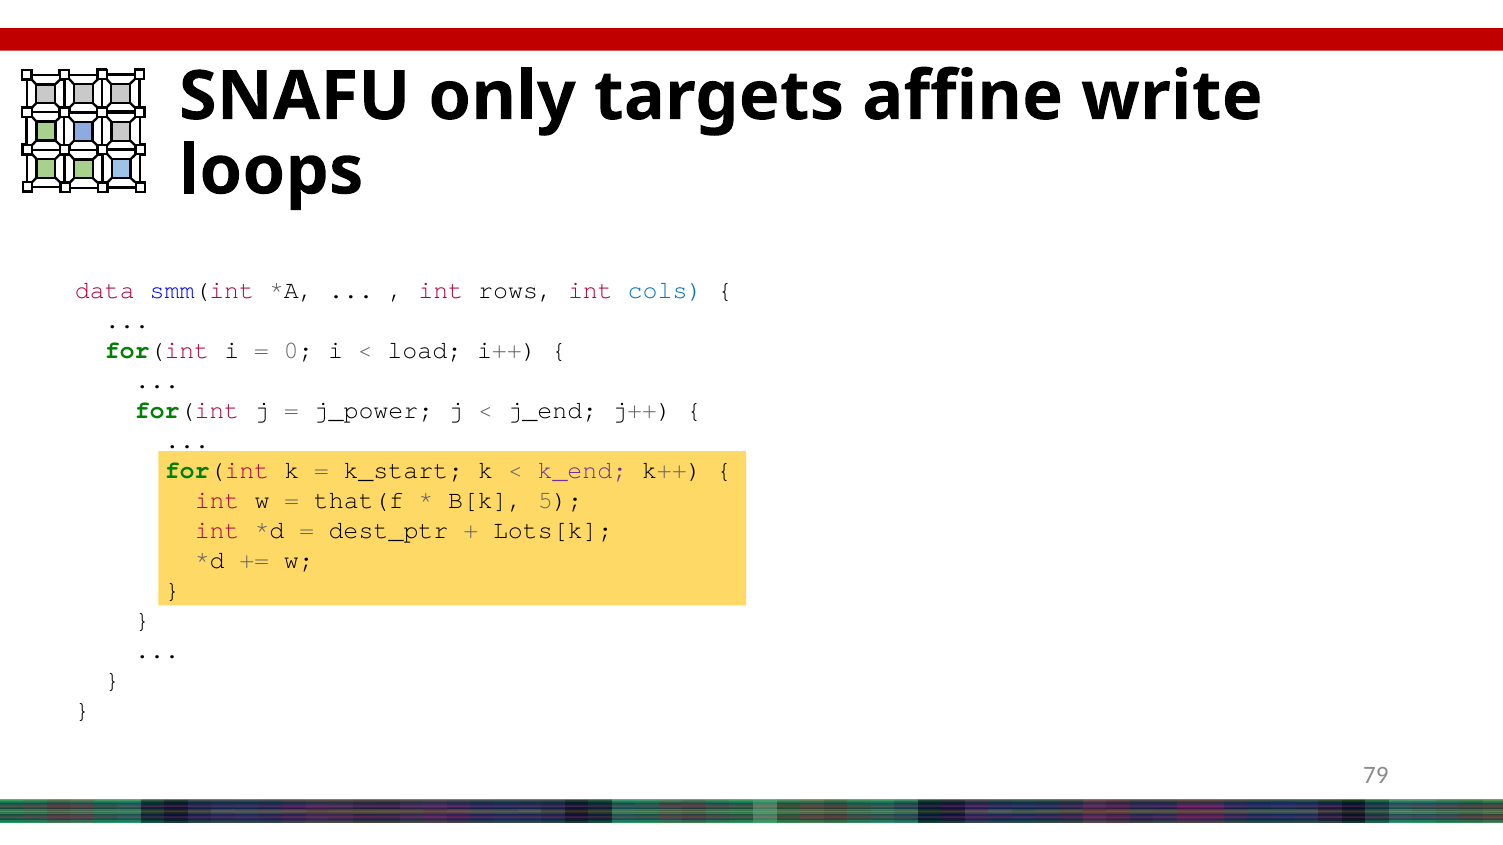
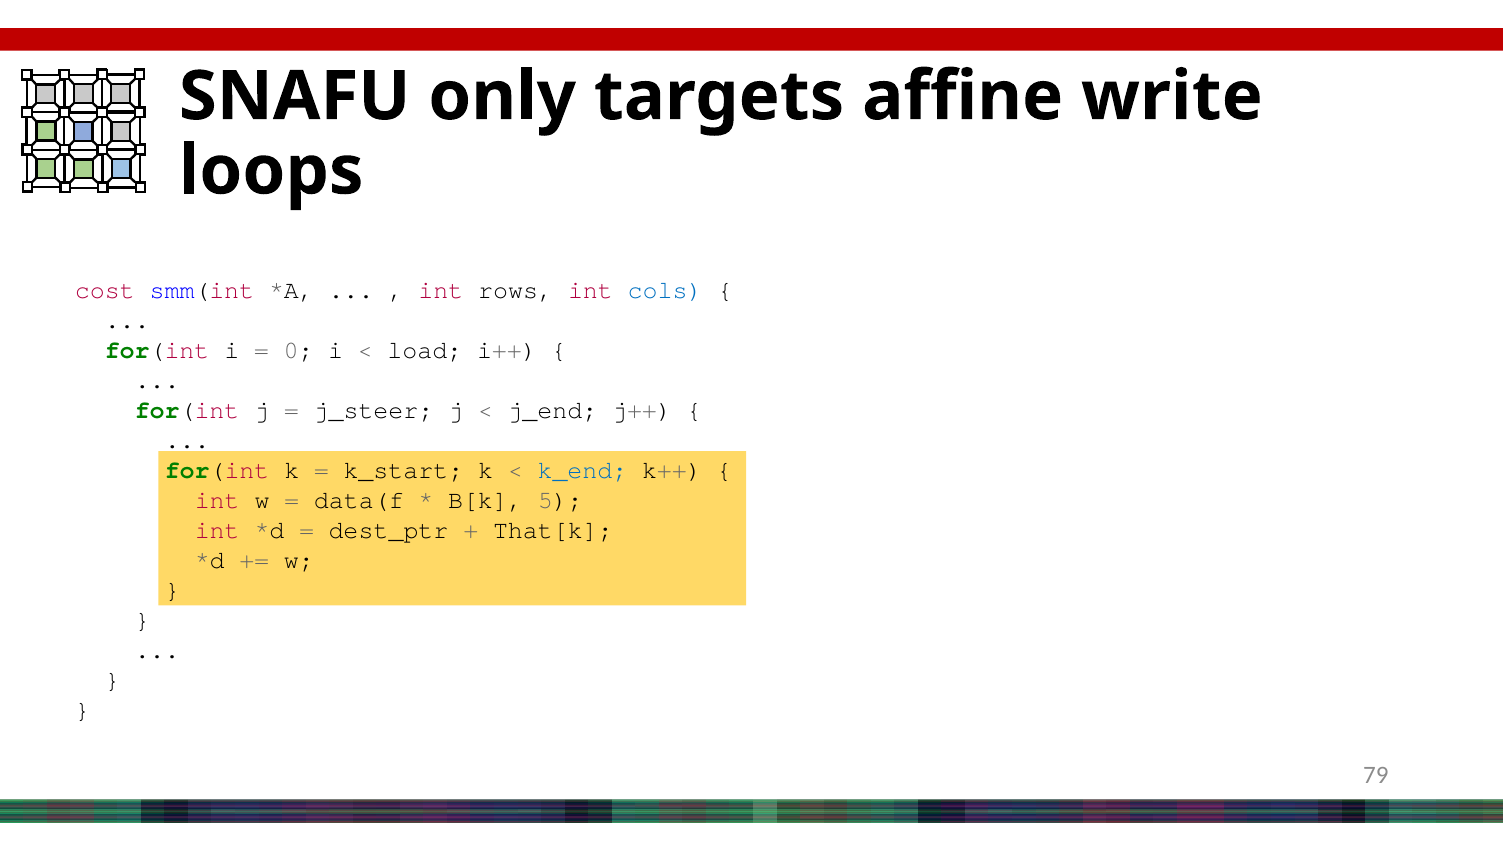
data: data -> cost (105, 290)
j_power: j_power -> j_steer (374, 410)
k_end colour: purple -> blue (582, 470)
that(f: that(f -> data(f (359, 501)
Lots[k: Lots[k -> That[k (553, 531)
